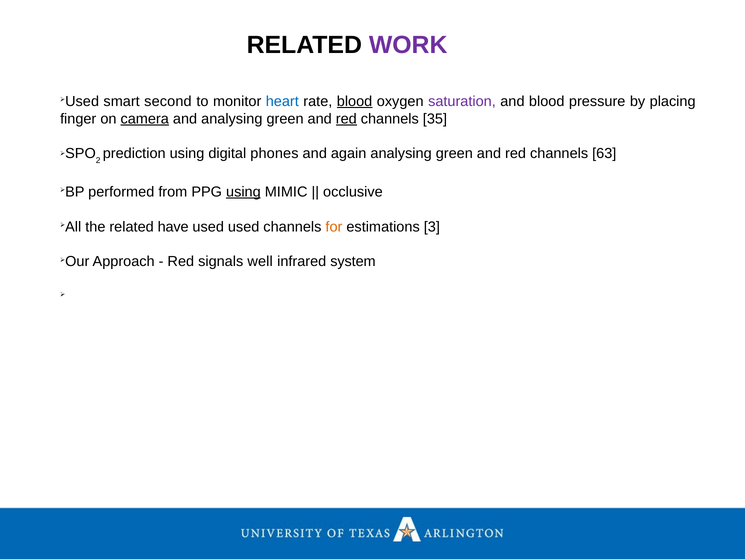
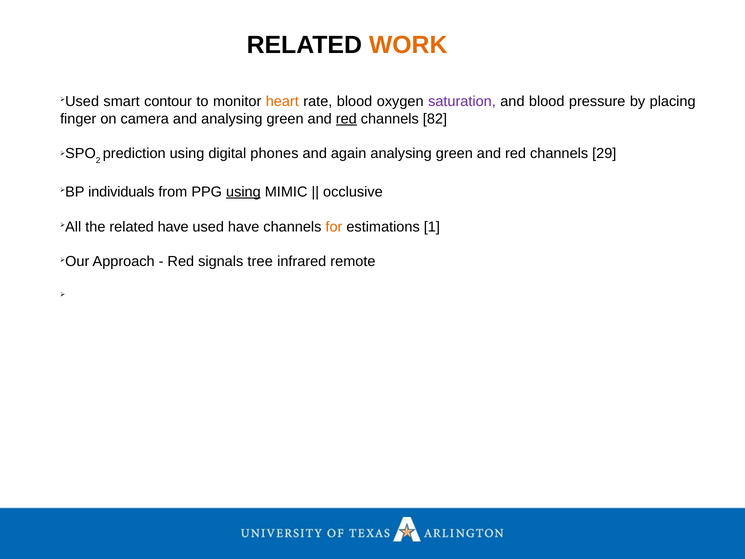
WORK colour: purple -> orange (408, 45)
second: second -> contour (168, 101)
heart colour: blue -> orange (282, 101)
blood underline: present -> none (355, 101)
camera underline: present -> none (145, 119)
35: 35 -> 82 (435, 119)
63: 63 -> 29 (604, 154)
performed: performed -> individuals (121, 192)
used used: used -> have (244, 227)
3: 3 -> 1 (432, 227)
well: well -> tree (260, 261)
system: system -> remote (353, 261)
